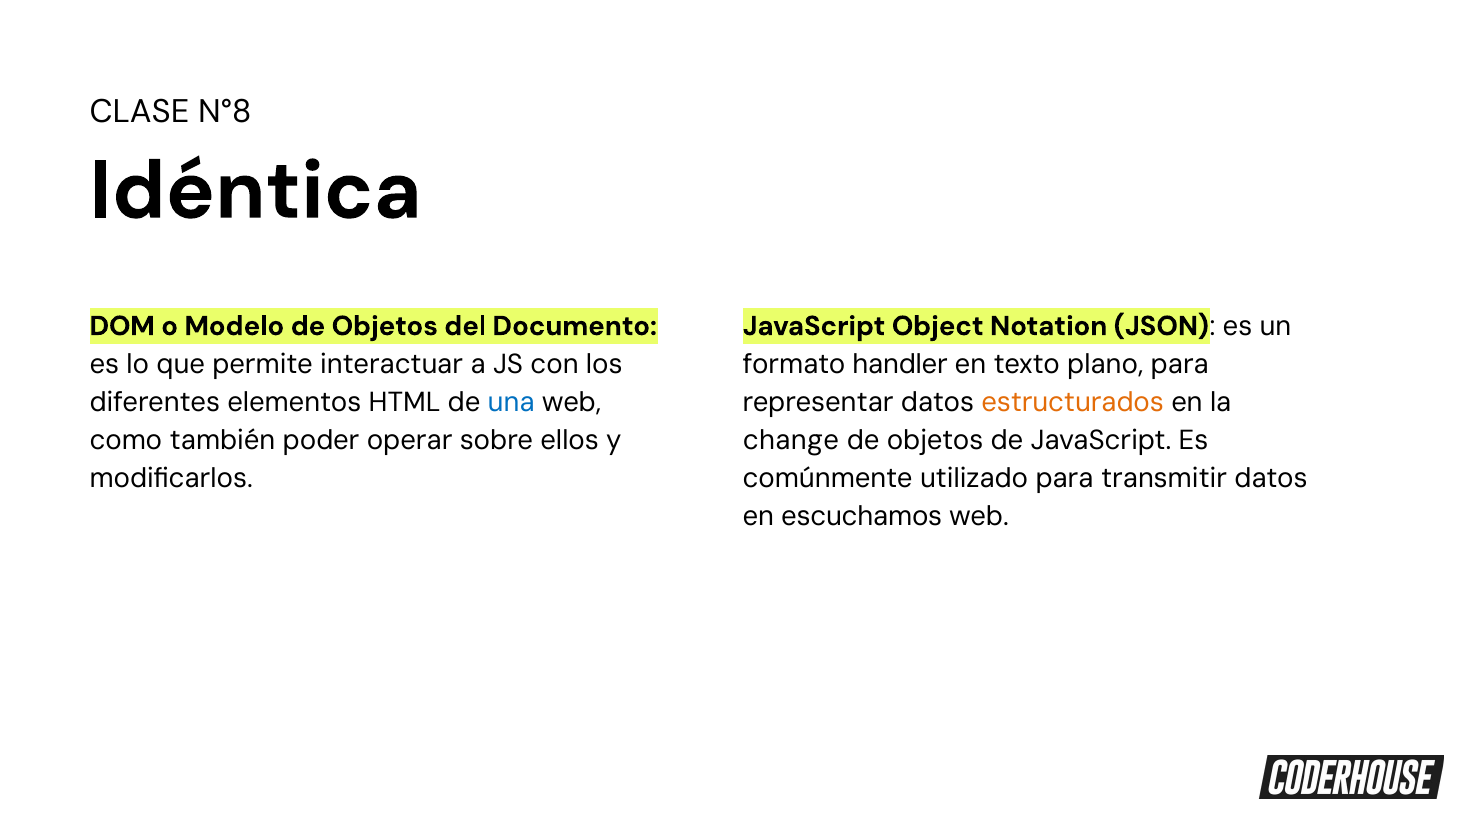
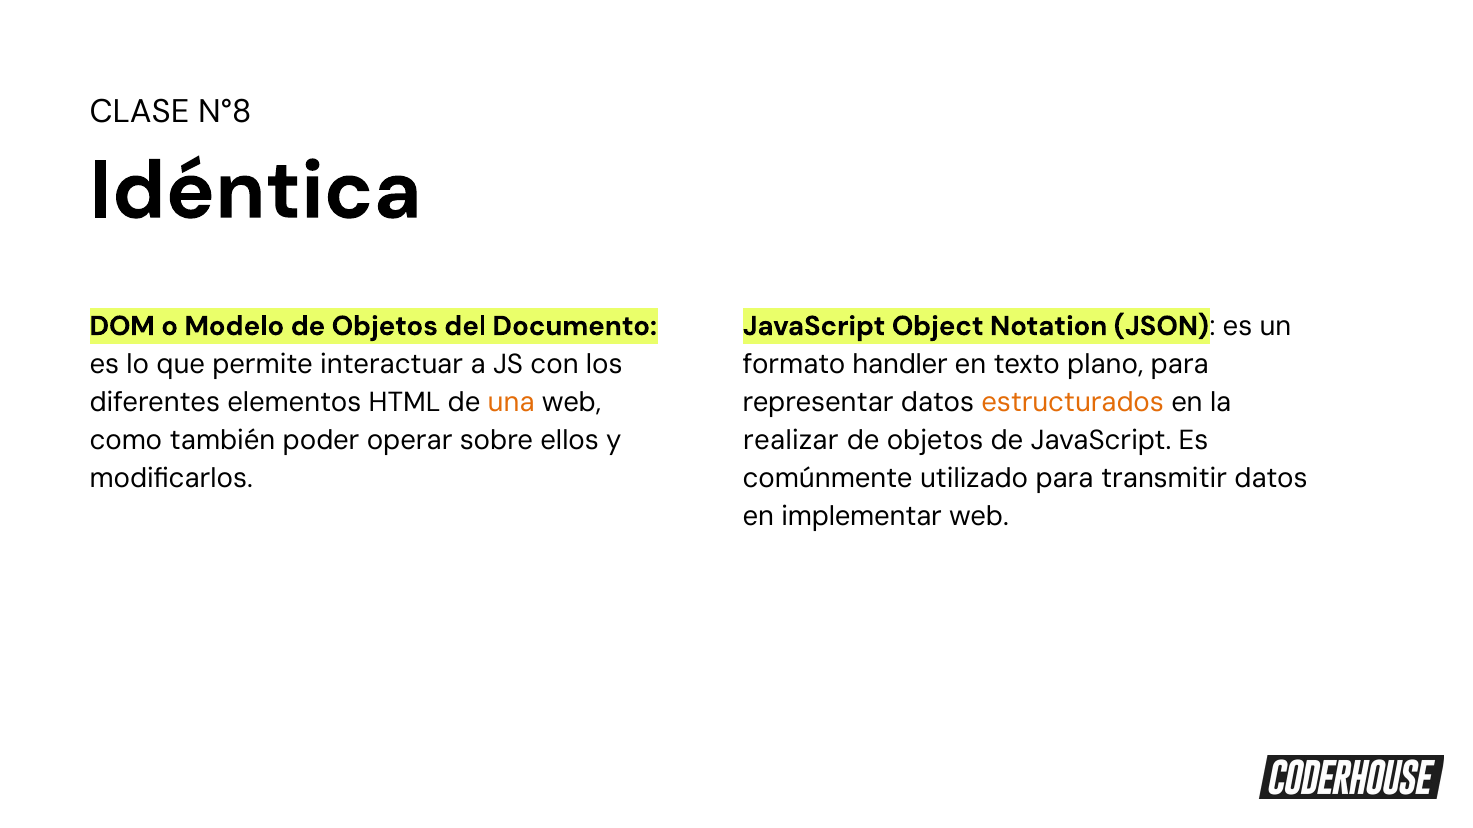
una colour: blue -> orange (511, 402)
change: change -> realizar (791, 440)
escuchamos: escuchamos -> implementar (862, 516)
